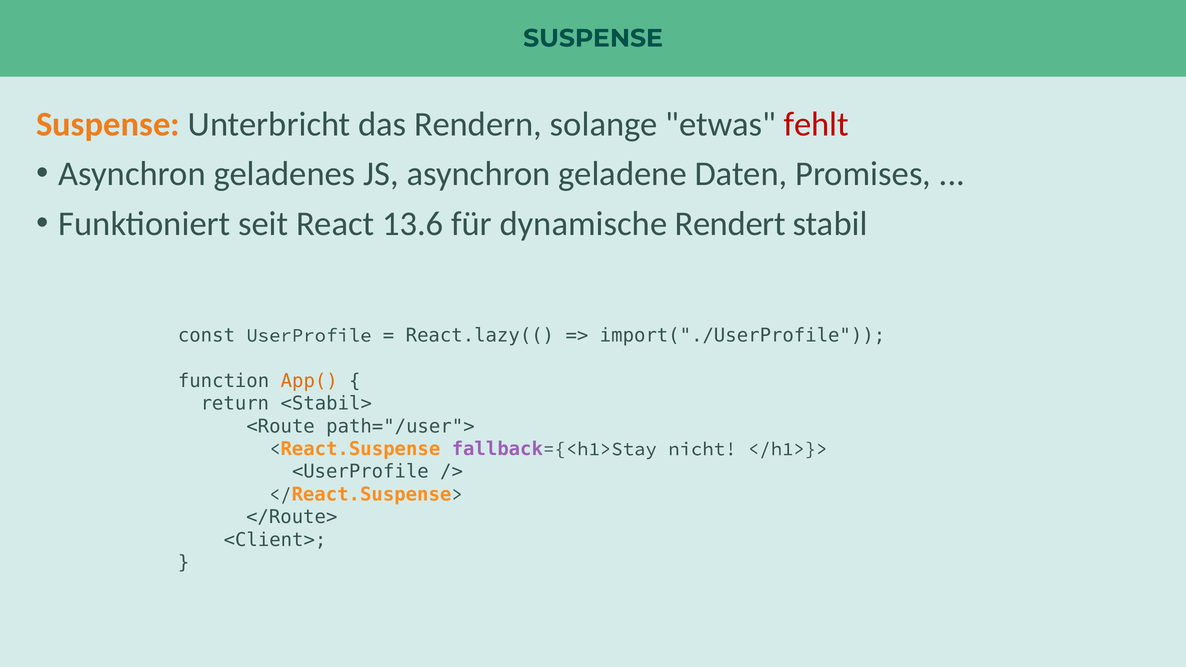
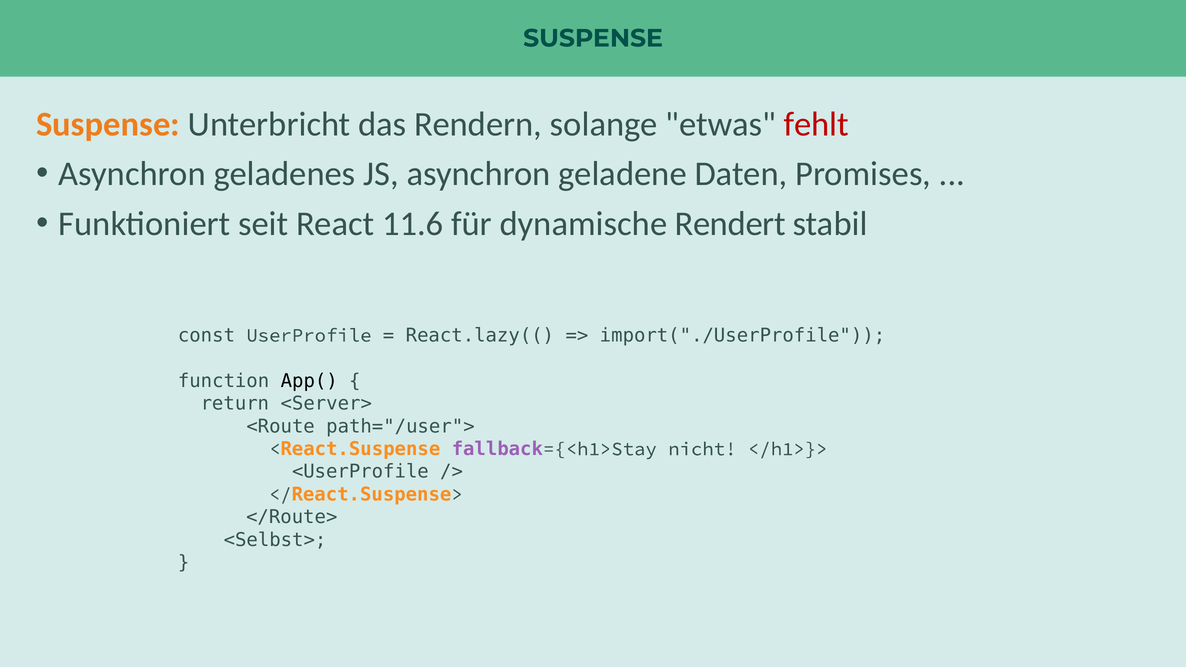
13.6: 13.6 -> 11.6 (413, 224)
App( colour: orange -> black (309, 381)
<Stabil>: <Stabil> -> <Server> (326, 404)
<Client>: <Client> -> <Selbst> (275, 540)
